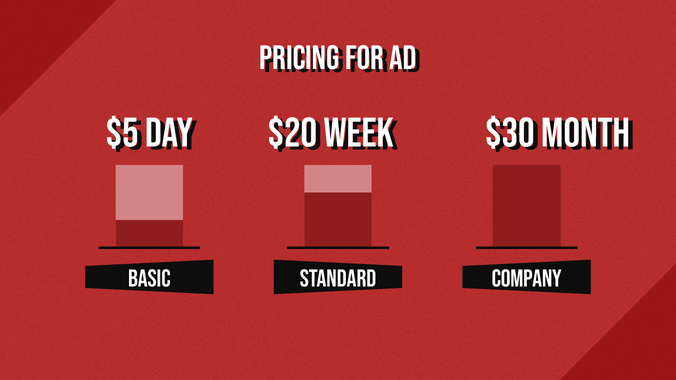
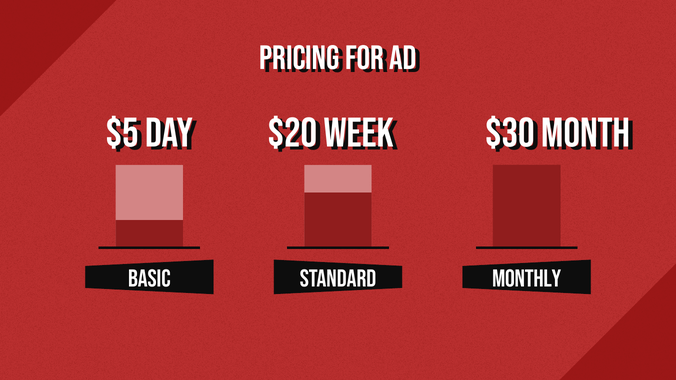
COMPANY: COMPANY -> MONTHLY (527, 279)
